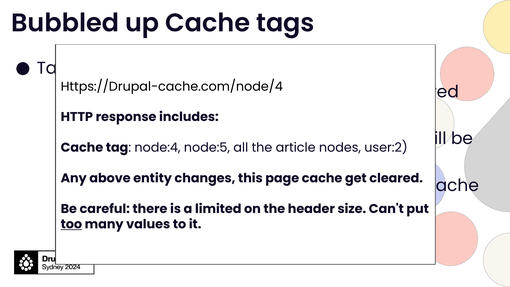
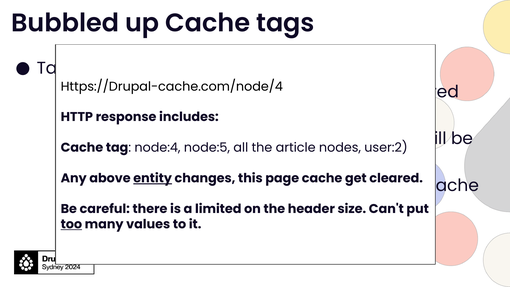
entity underline: none -> present (153, 178)
